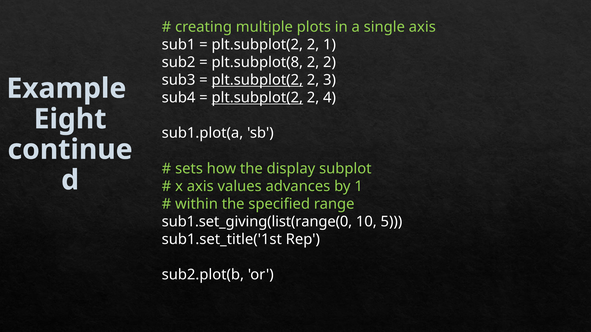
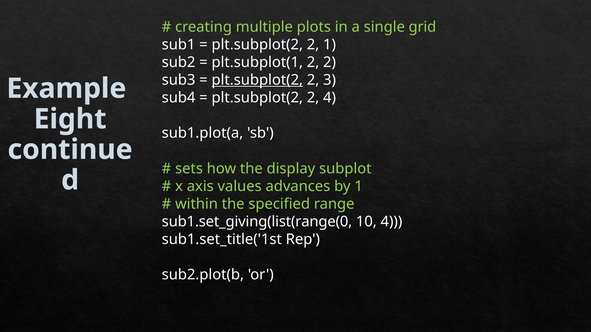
single axis: axis -> grid (422, 27)
plt.subplot(8: plt.subplot(8 -> plt.subplot(1 (257, 62)
plt.subplot(2 underline: present -> none (257, 98)
10 5: 5 -> 4 (391, 222)
